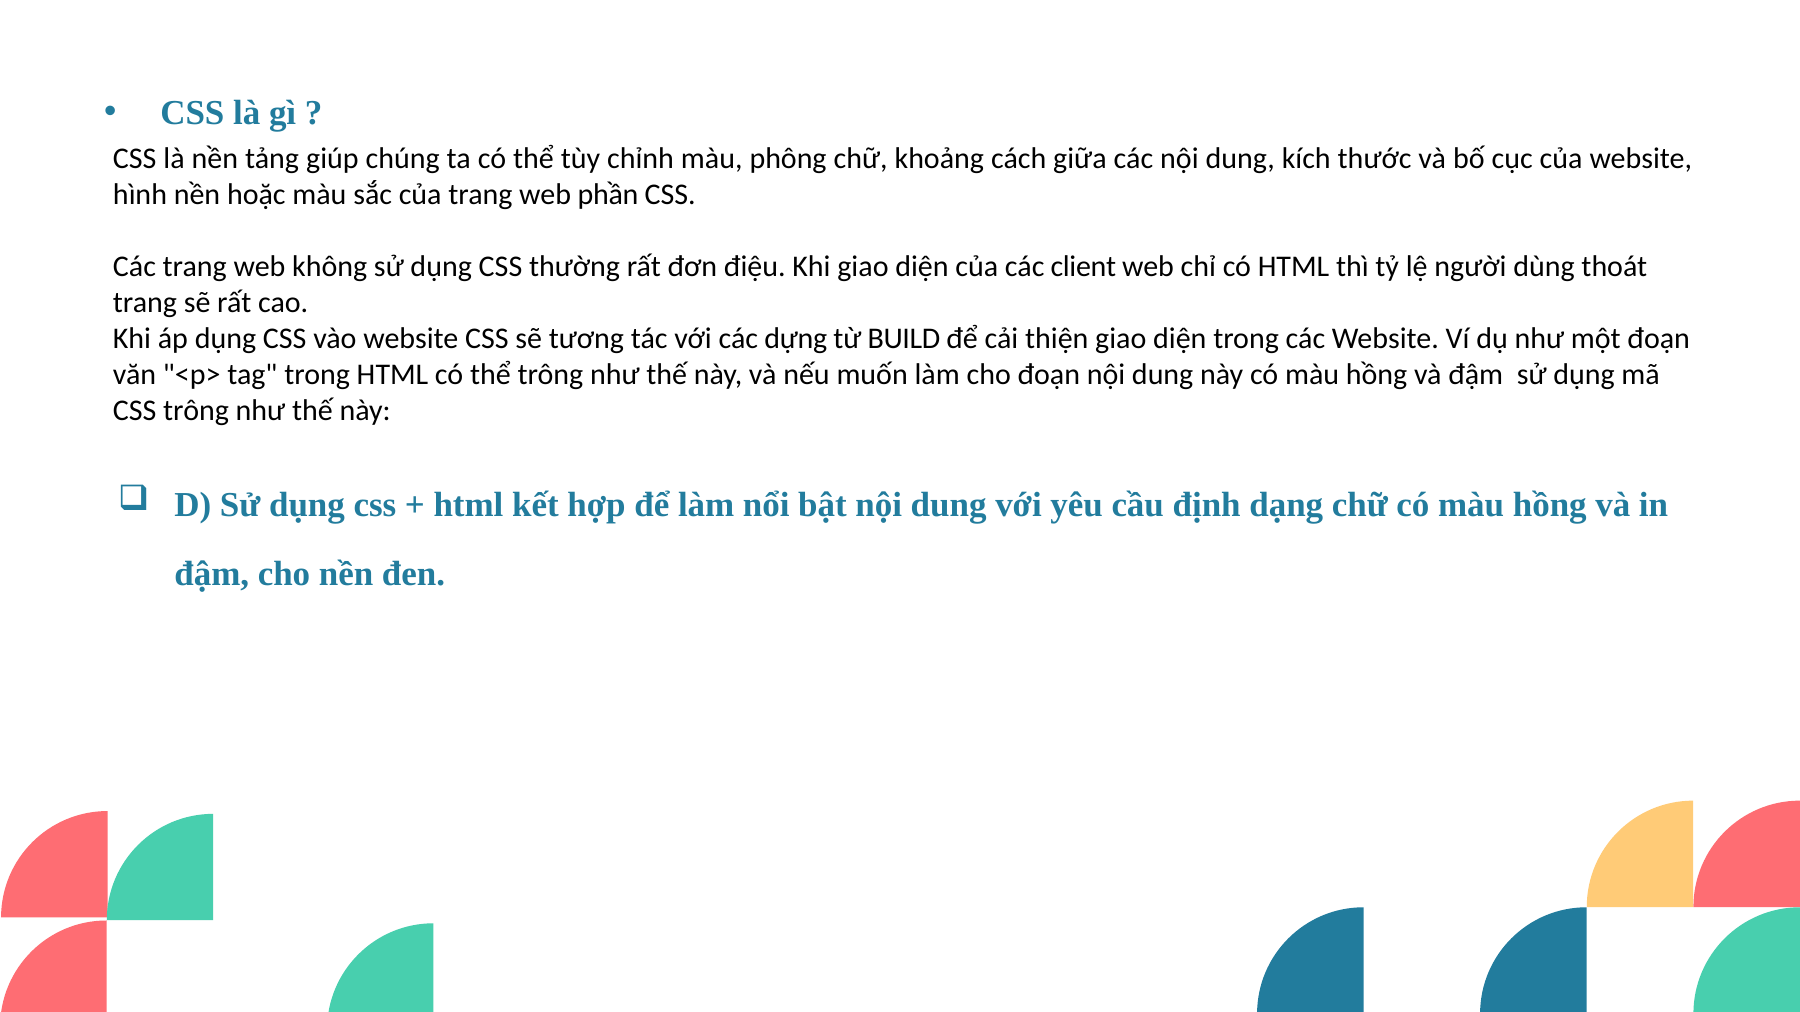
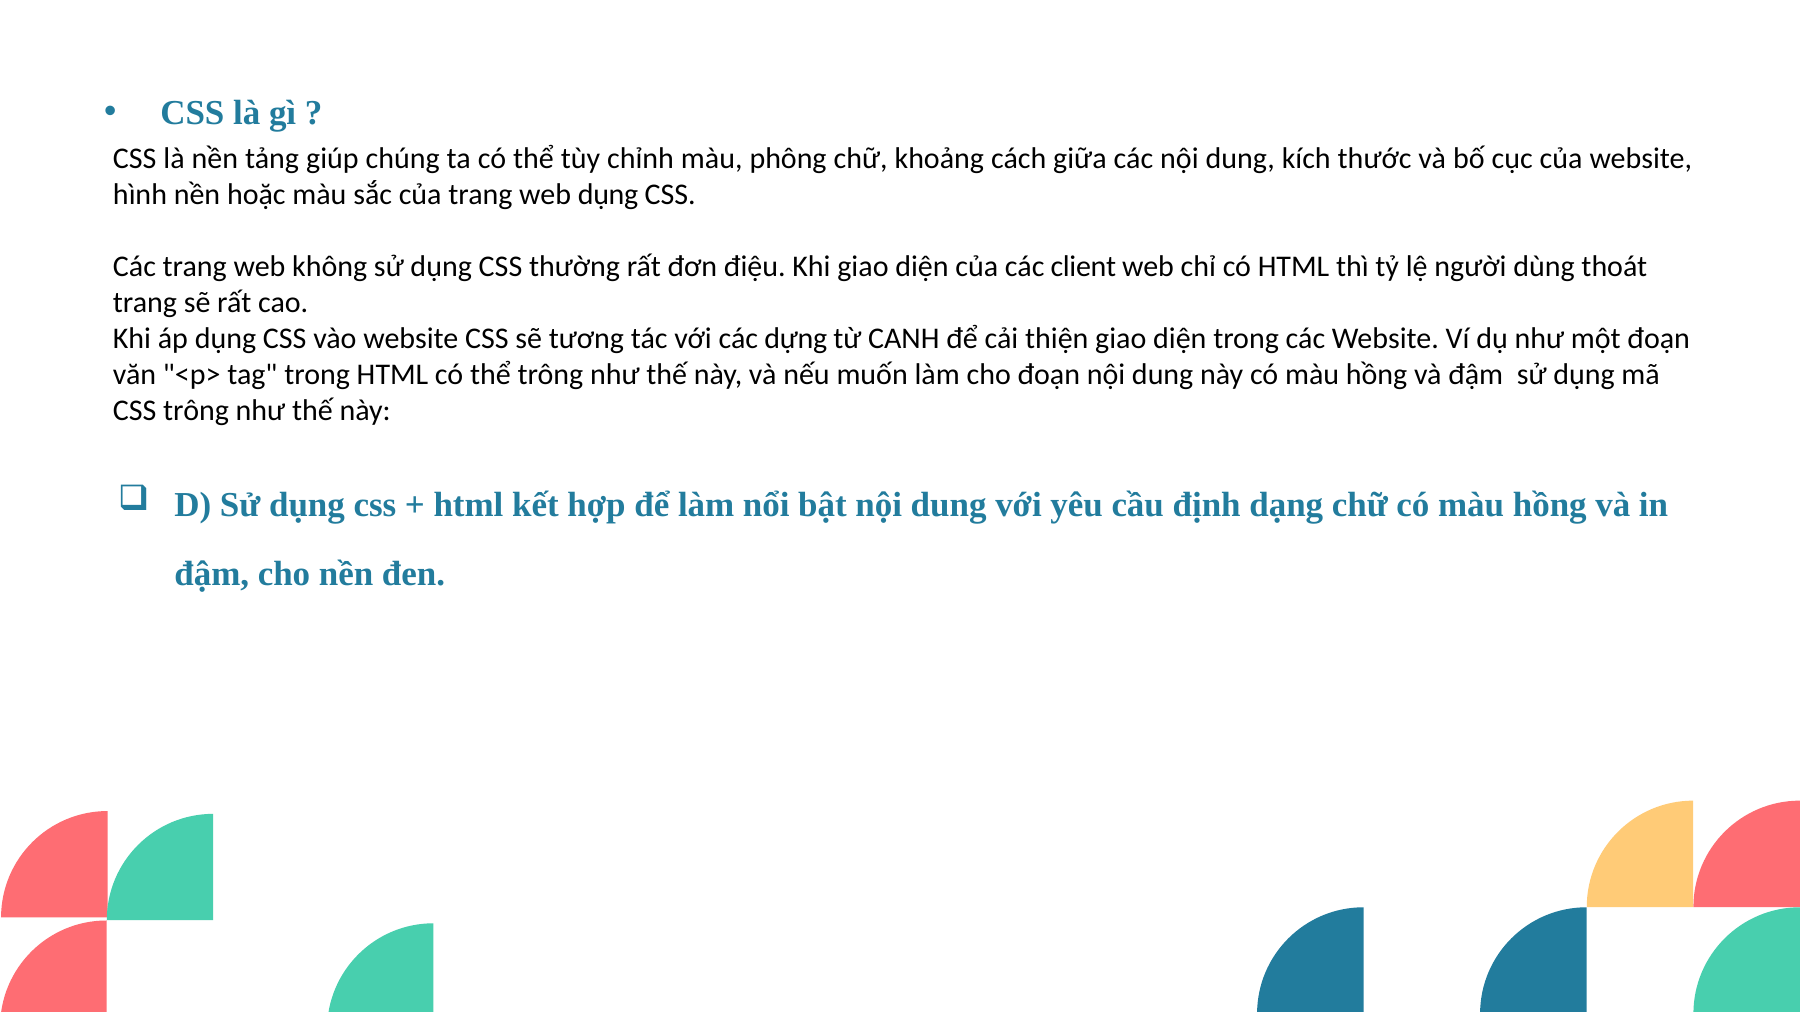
web phần: phần -> dụng (608, 195)
BUILD: BUILD -> CANH (904, 339)
